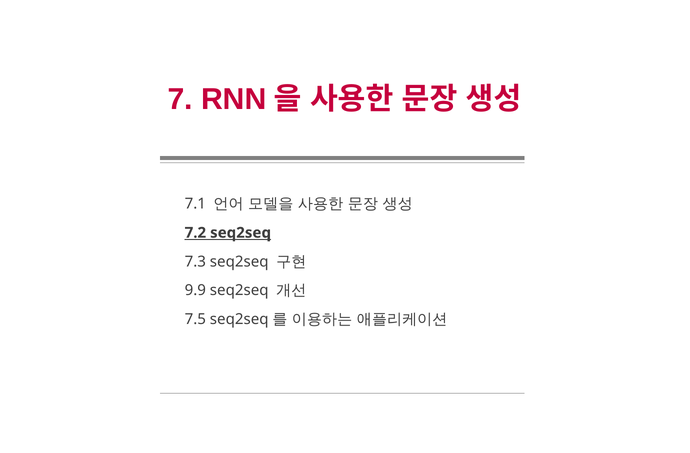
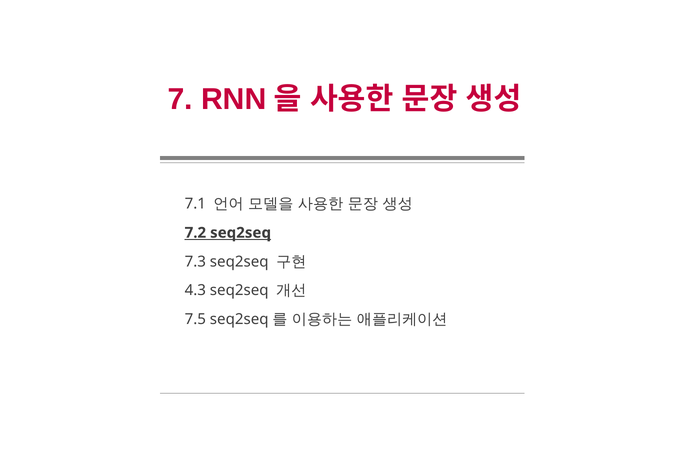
9.9: 9.9 -> 4.3 (195, 291)
